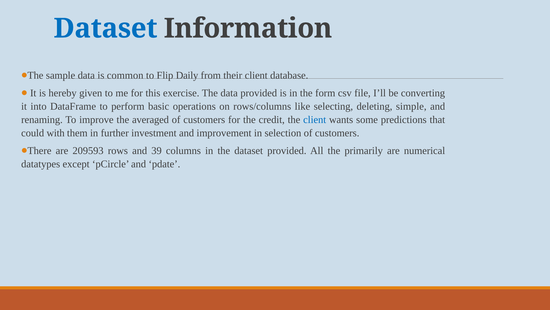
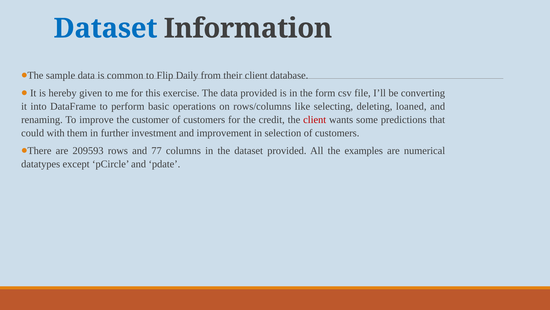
simple: simple -> loaned (411, 106)
averaged: averaged -> customer (151, 119)
client colour: blue -> red (315, 119)
39: 39 -> 77 (157, 151)
primarily: primarily -> examples (364, 151)
